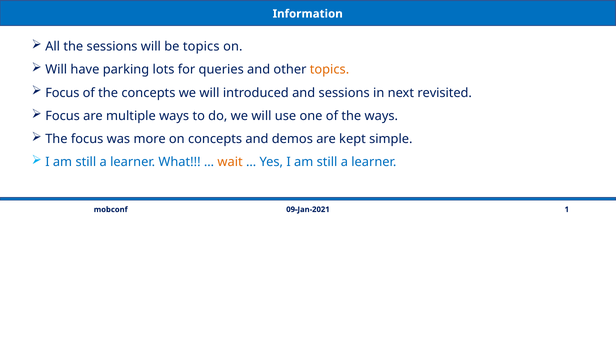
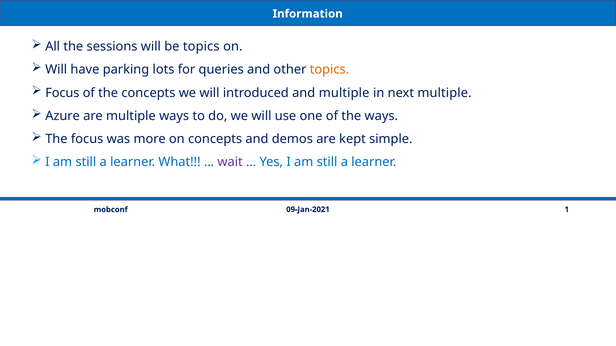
and sessions: sessions -> multiple (344, 93)
next revisited: revisited -> multiple (445, 93)
Focus: Focus -> Azure (63, 116)
wait colour: orange -> purple (230, 162)
